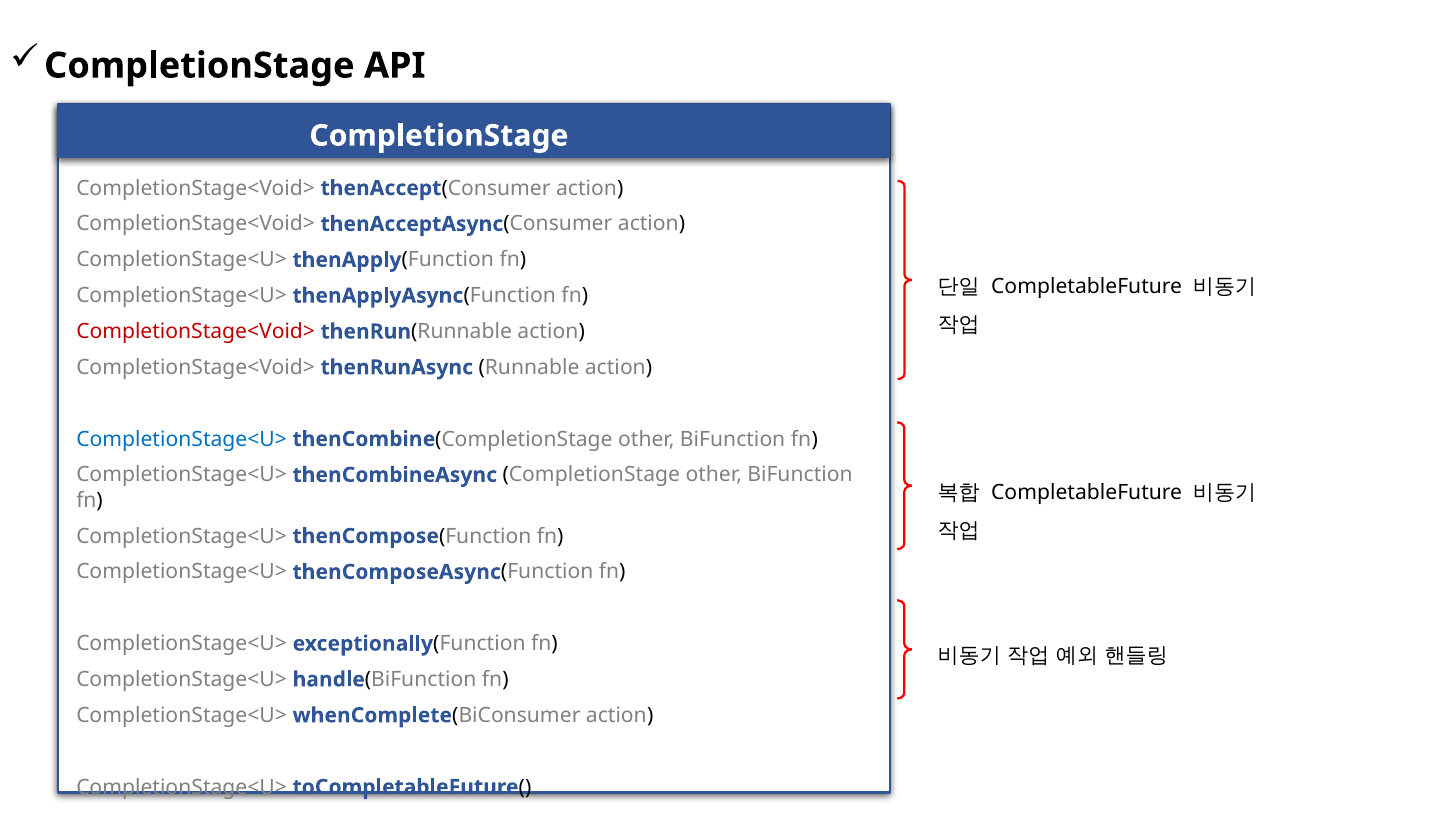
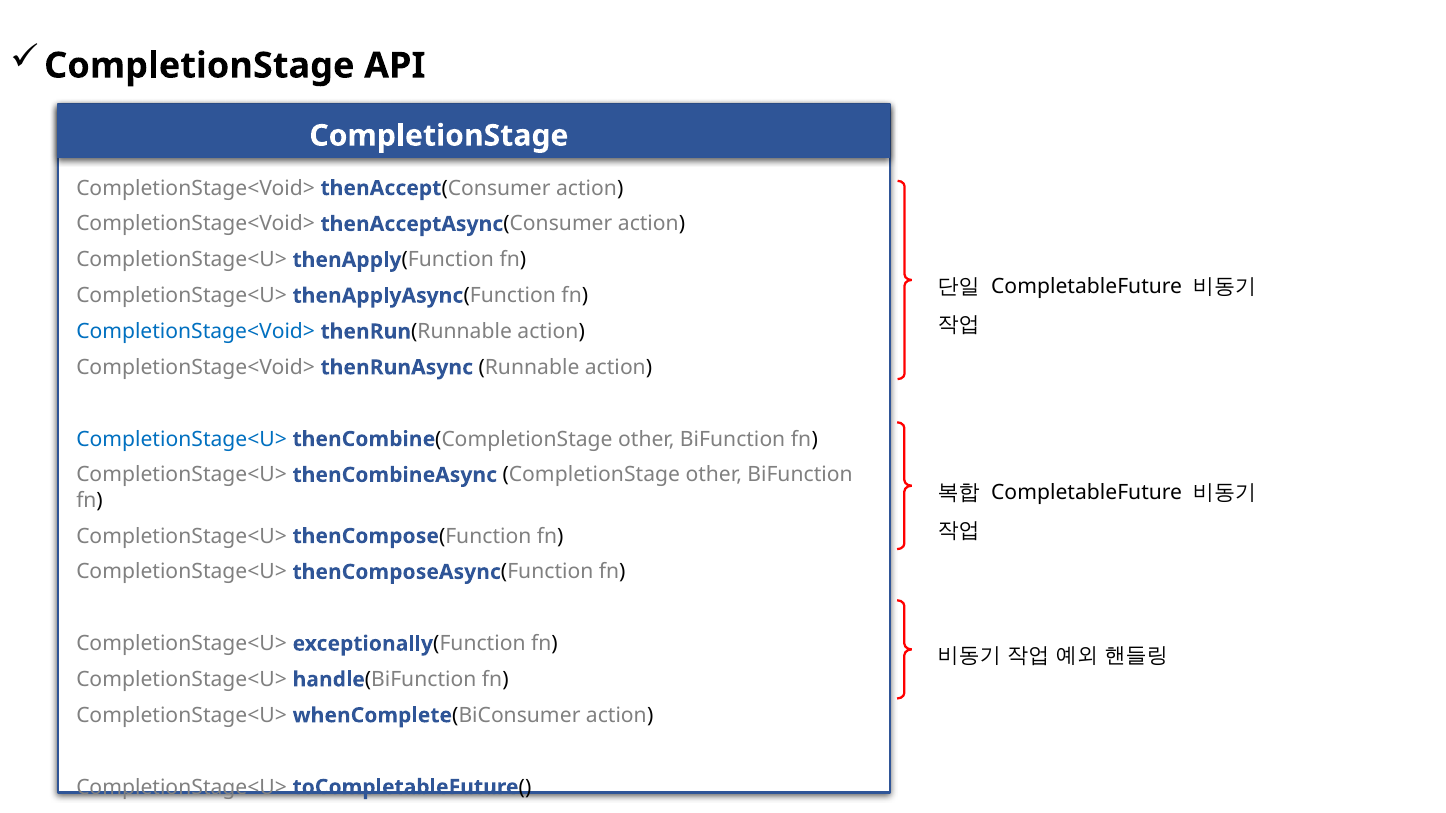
CompletionStage<Void> colour: red -> blue (196, 332)
